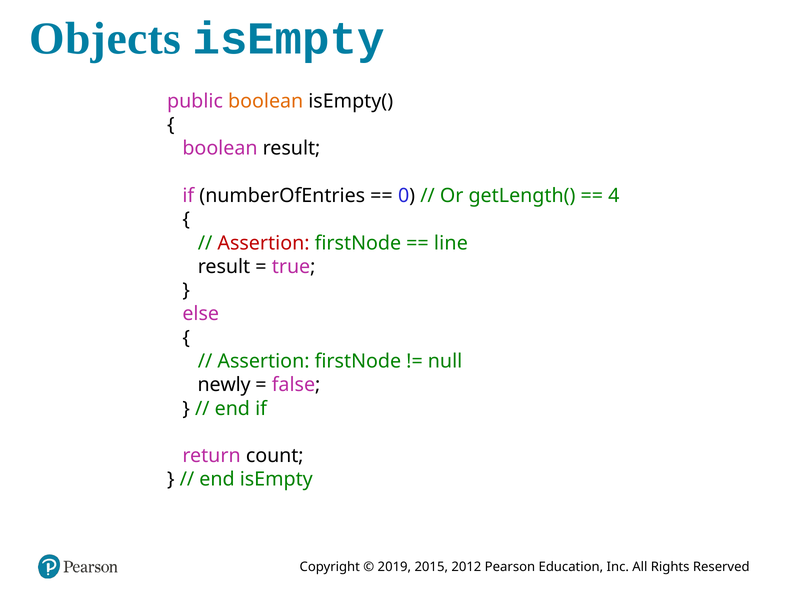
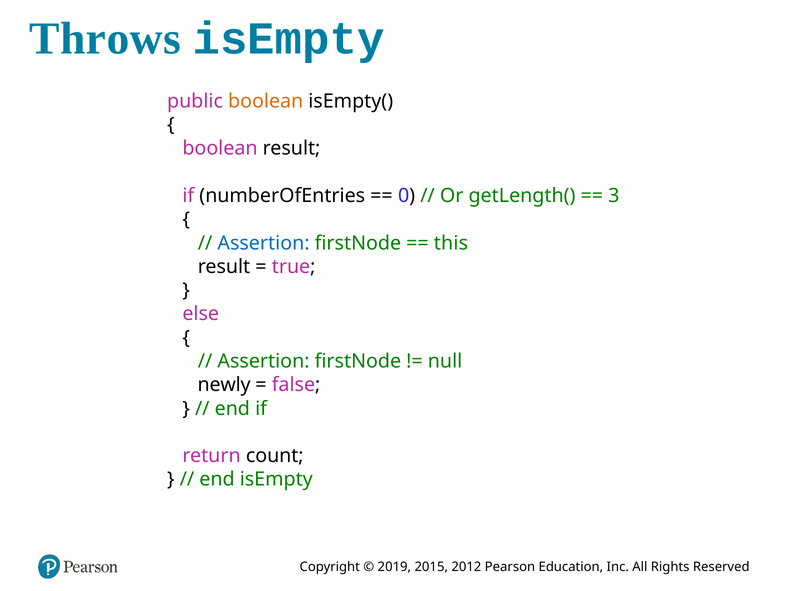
Objects: Objects -> Throws (105, 38)
4: 4 -> 3 (614, 196)
Assertion colour: red -> blue (264, 243)
line: line -> this (451, 243)
